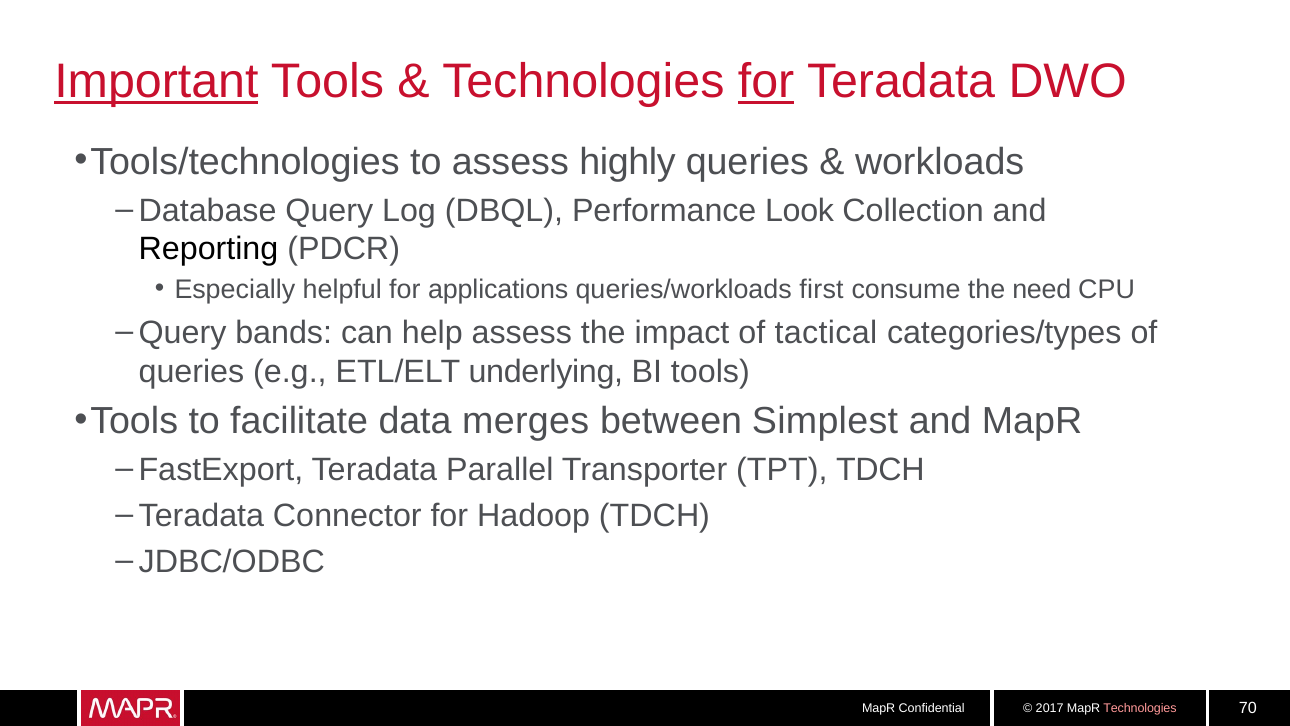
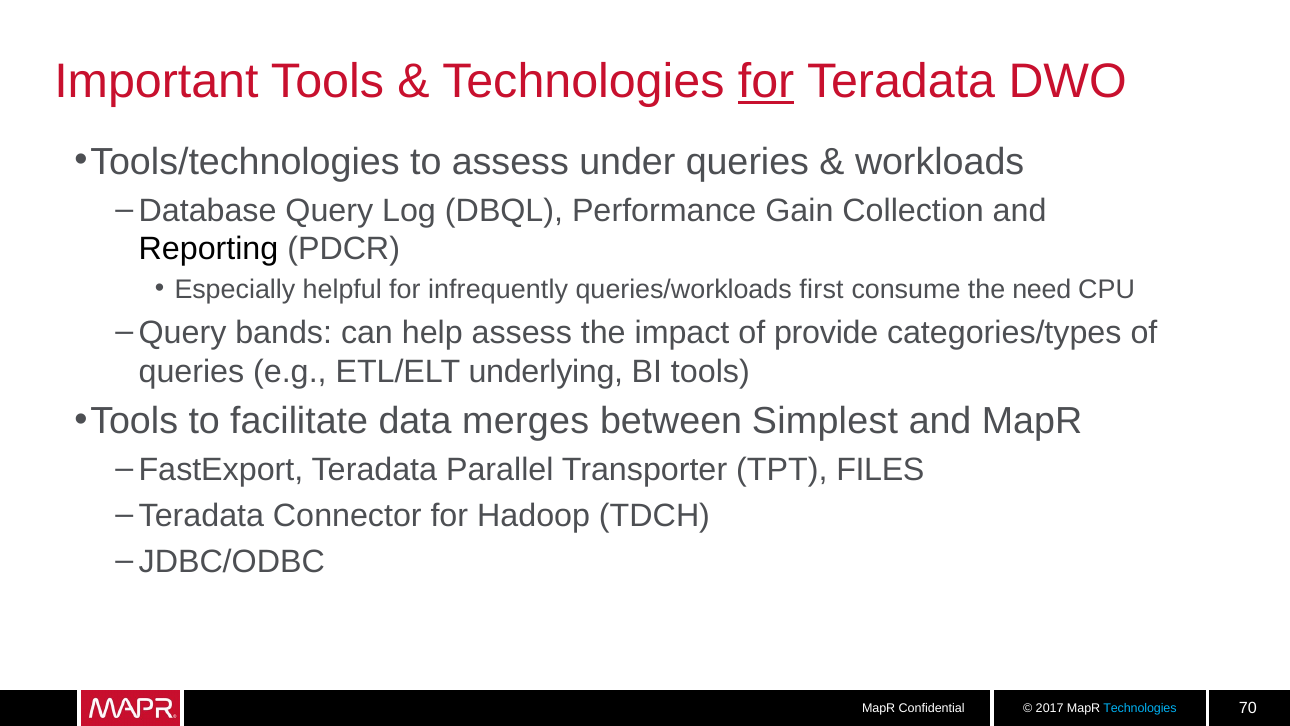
Important underline: present -> none (156, 81)
highly: highly -> under (627, 162)
Look: Look -> Gain (799, 210)
applications: applications -> infrequently (498, 290)
tactical: tactical -> provide (826, 333)
TPT TDCH: TDCH -> FILES (880, 469)
Technologies colour: pink -> light blue (1140, 708)
